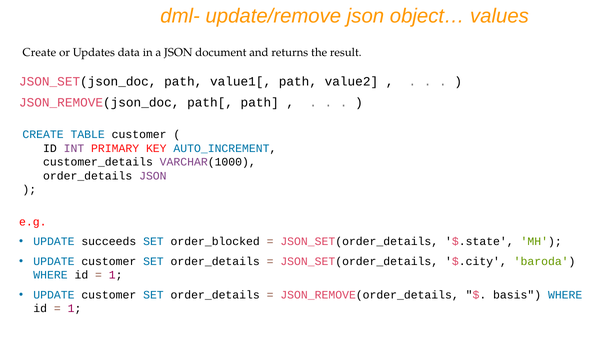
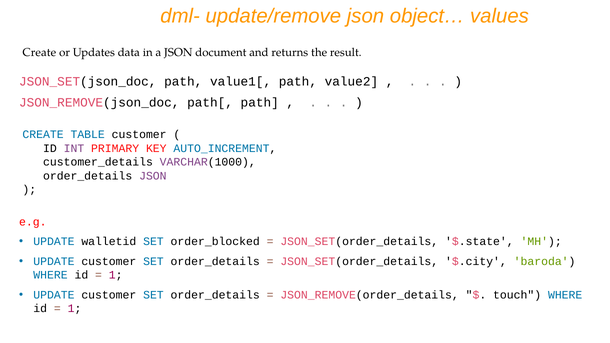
succeeds: succeeds -> walletid (109, 242)
basis: basis -> touch (517, 295)
